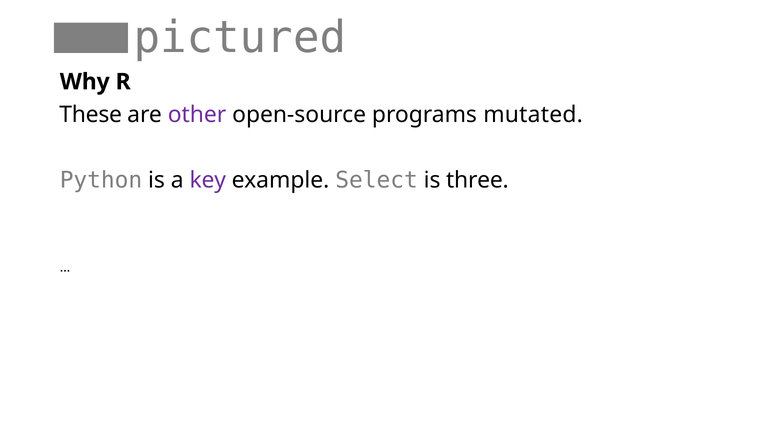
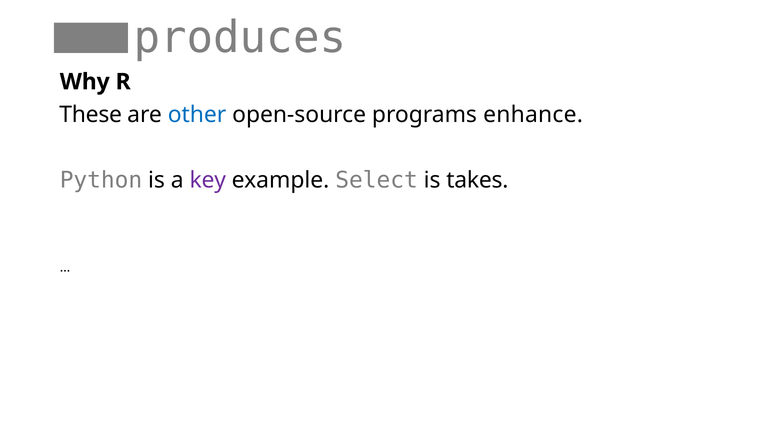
pictured: pictured -> produces (240, 38)
other colour: purple -> blue (197, 115)
mutated: mutated -> enhance (533, 115)
three: three -> takes (477, 180)
